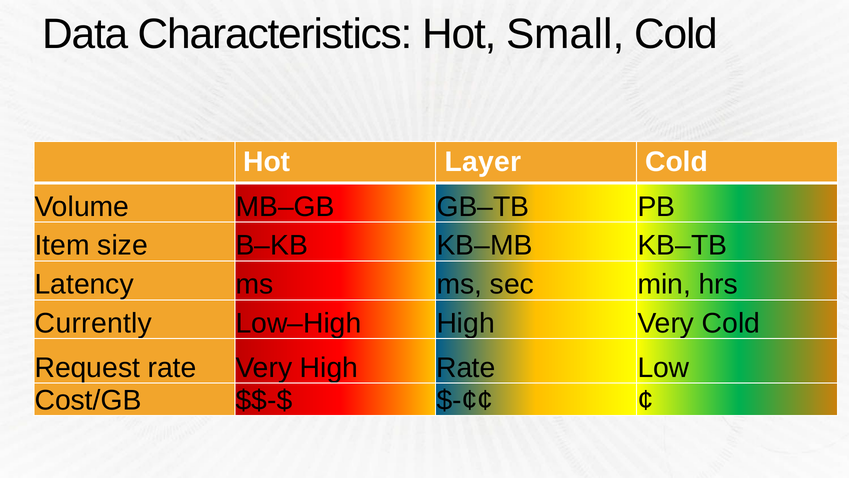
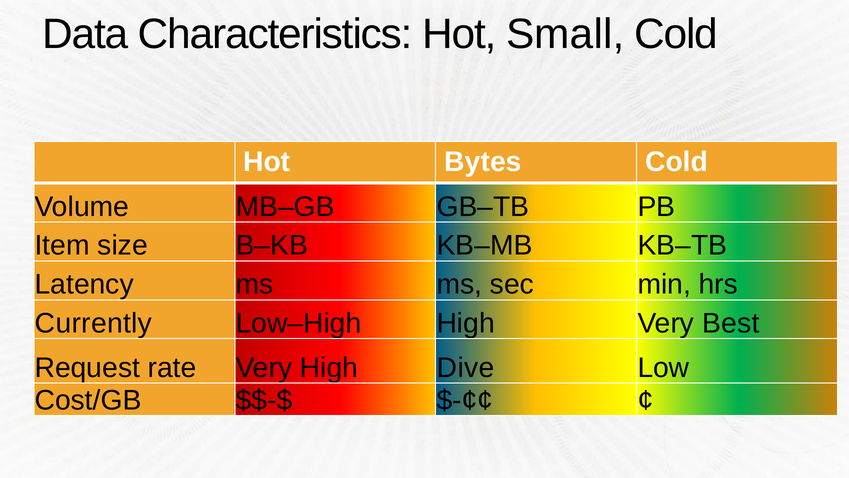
Layer: Layer -> Bytes (483, 162)
Very Cold: Cold -> Best (731, 323)
High Rate: Rate -> Dive (466, 367)
